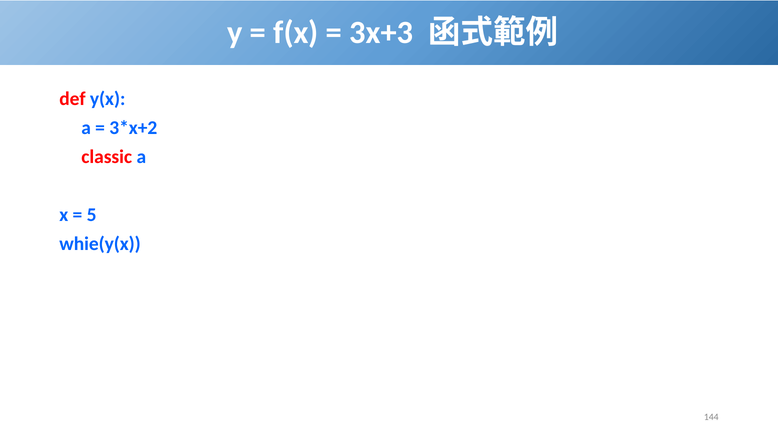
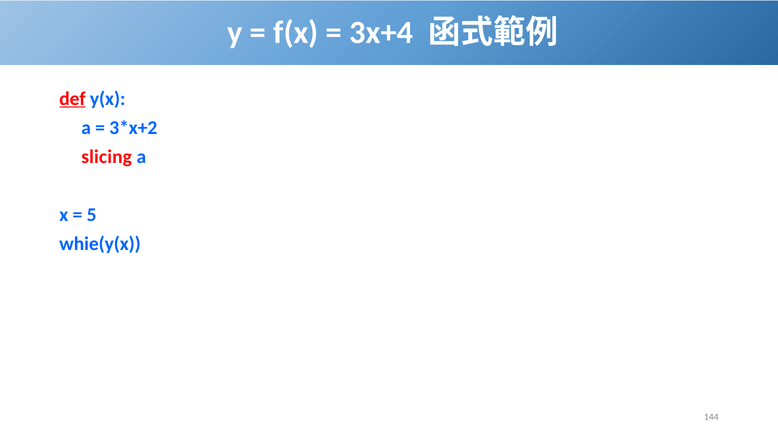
3x+3: 3x+3 -> 3x+4 (381, 33)
def underline: none -> present (72, 99)
classic: classic -> slicing (107, 157)
